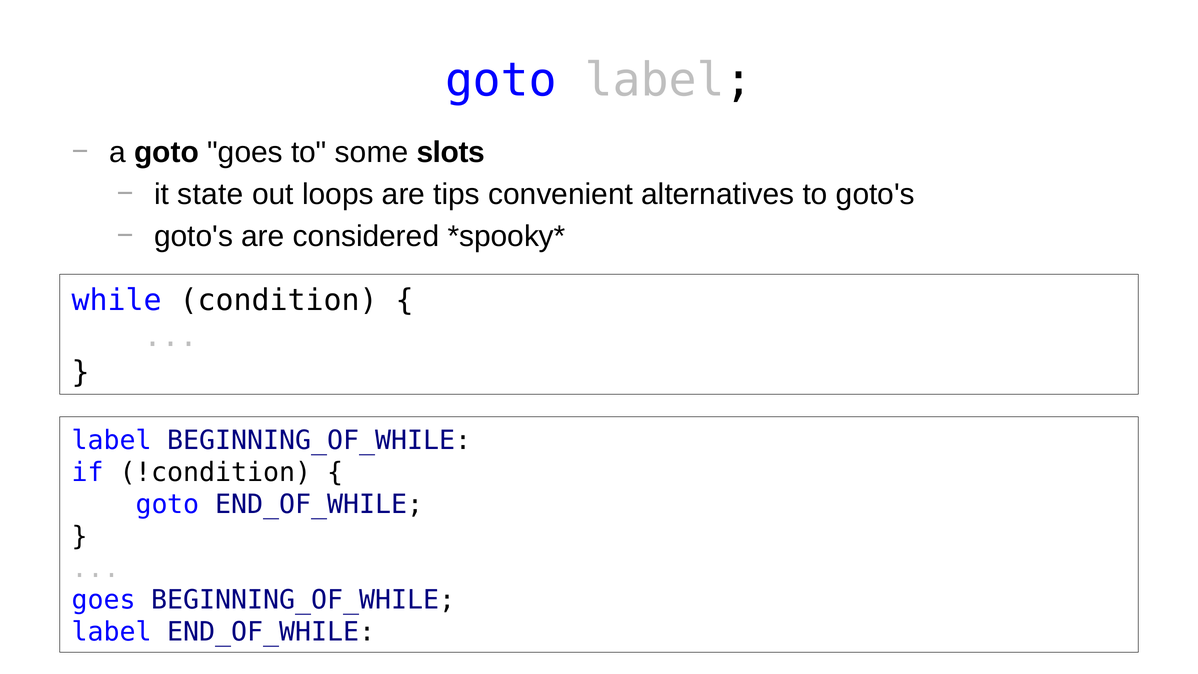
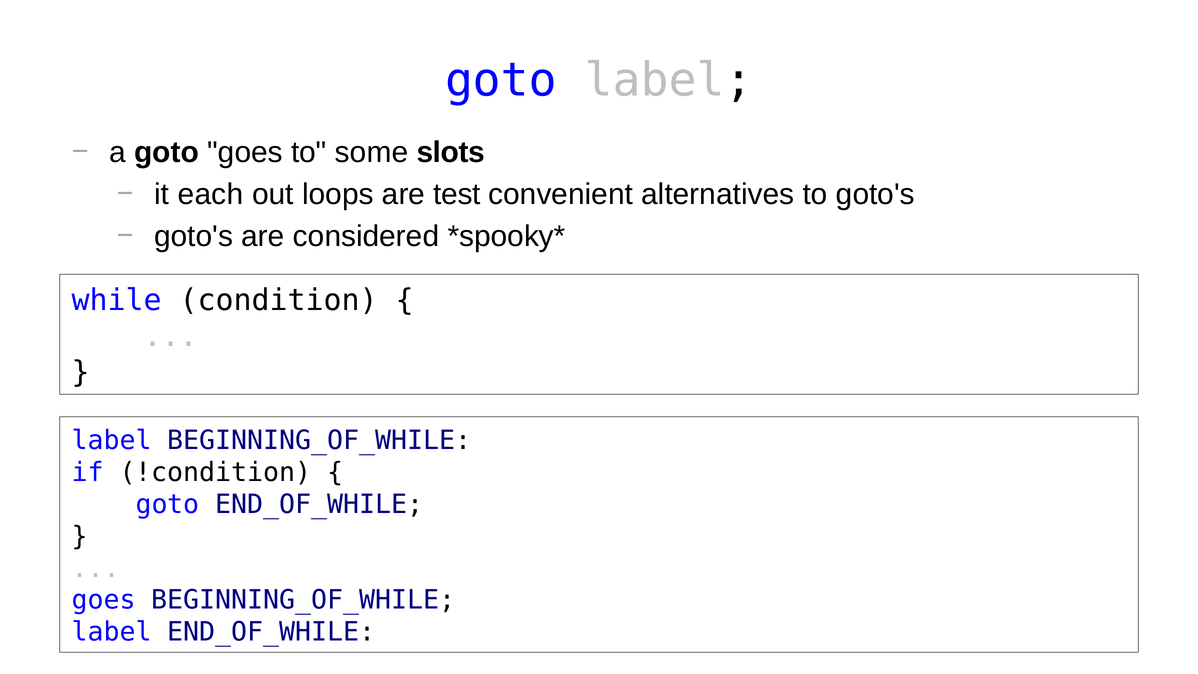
state: state -> each (210, 194)
tips: tips -> test (457, 194)
